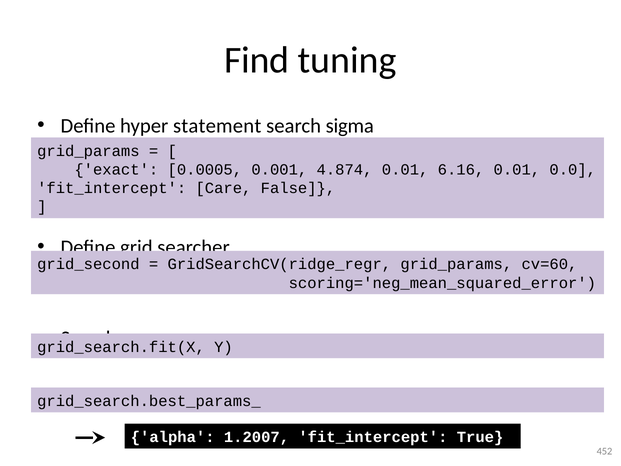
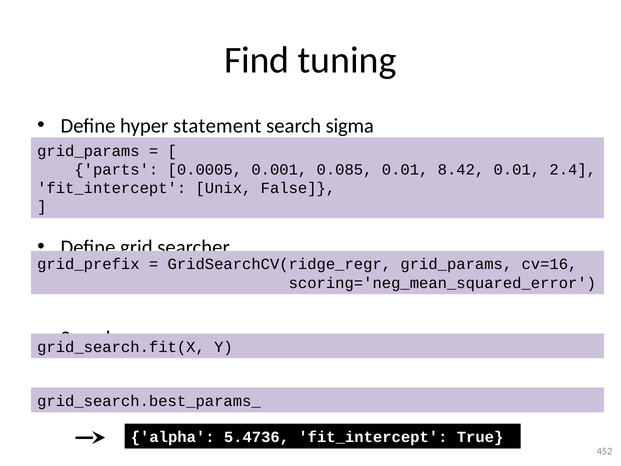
exact: exact -> parts (116, 169)
4.874: 4.874 -> 0.085 (345, 169)
6.16: 6.16 -> 8.42 (461, 169)
0.0: 0.0 -> 2.4 (573, 169)
Care: Care -> Unix (223, 188)
grid_second: grid_second -> grid_prefix (88, 264)
cv=60: cv=60 -> cv=16 (549, 264)
1.2007: 1.2007 -> 5.4736 (257, 437)
